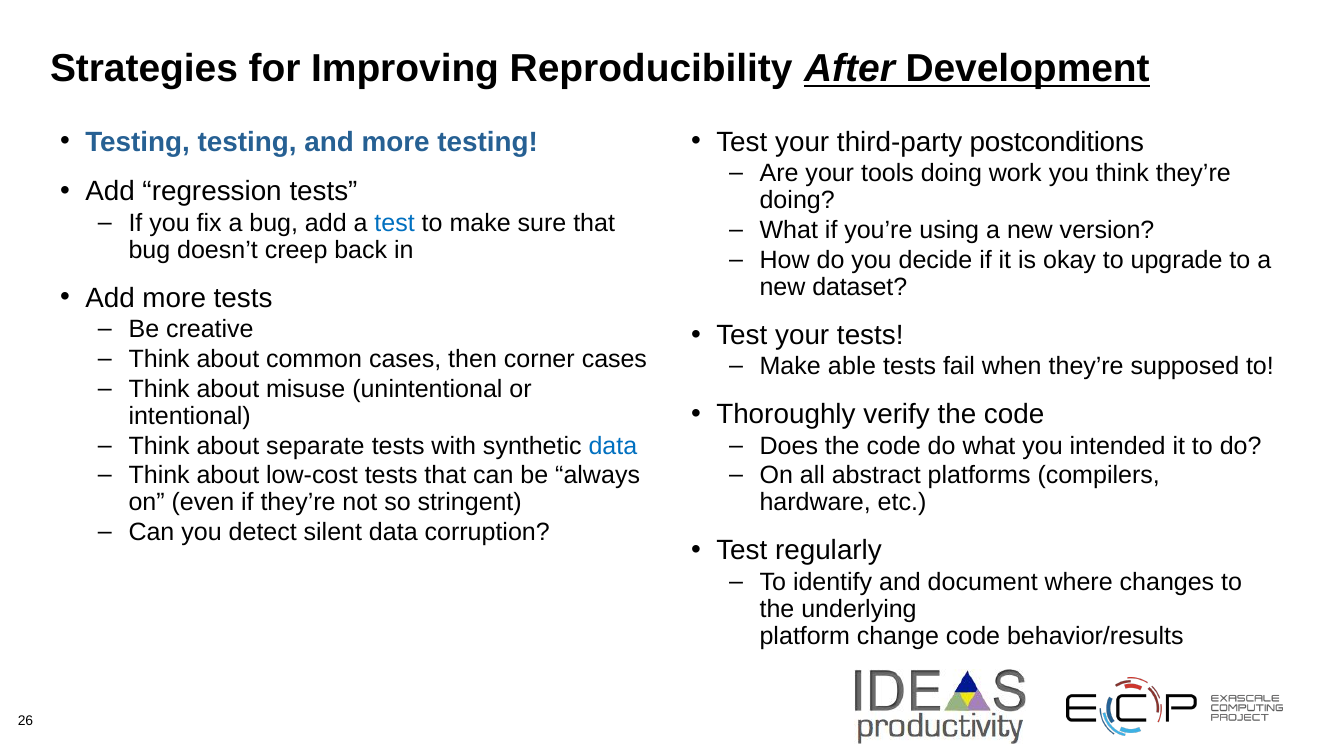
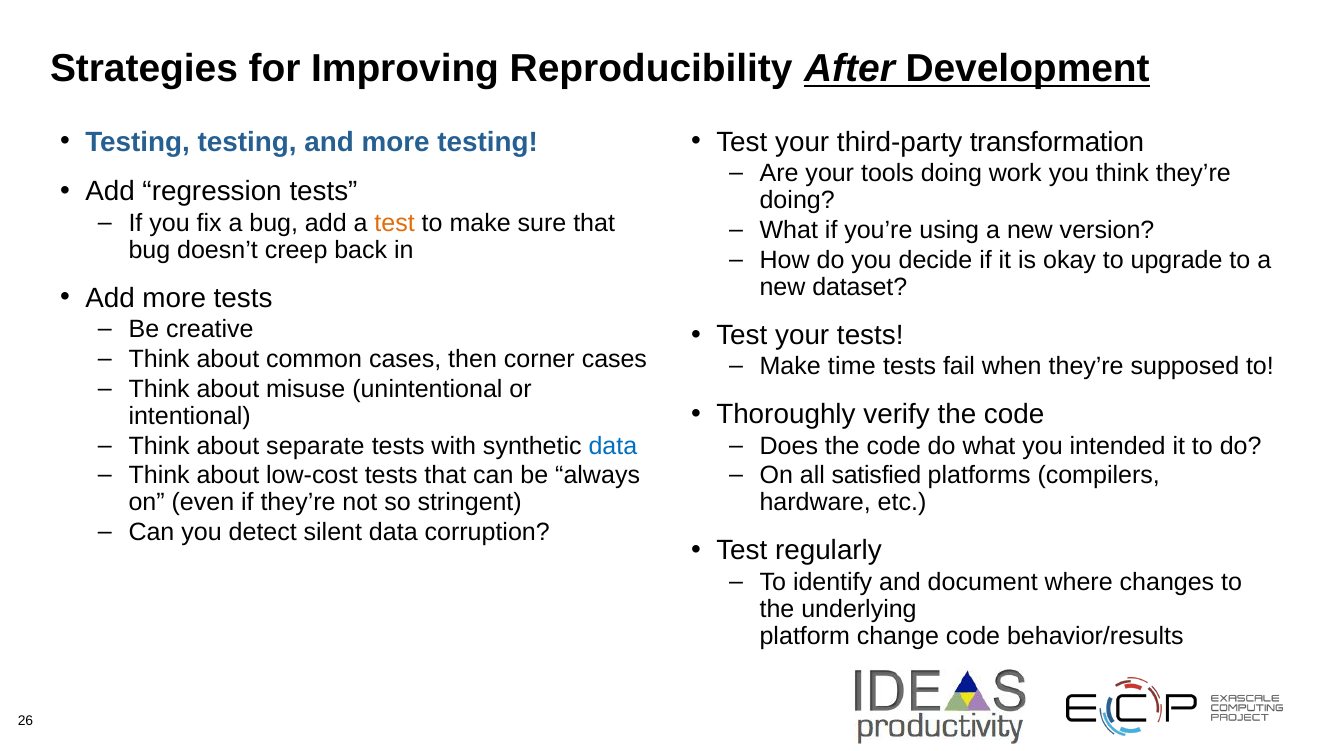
postconditions: postconditions -> transformation (1057, 142)
test colour: blue -> orange (395, 223)
able: able -> time (852, 366)
abstract: abstract -> satisfied (876, 476)
